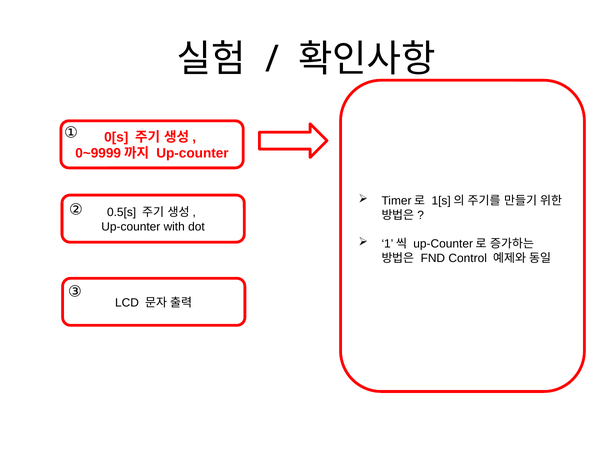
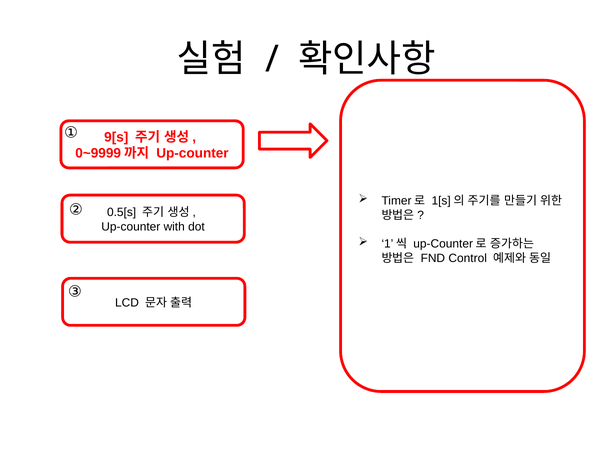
0[s: 0[s -> 9[s (116, 137)
